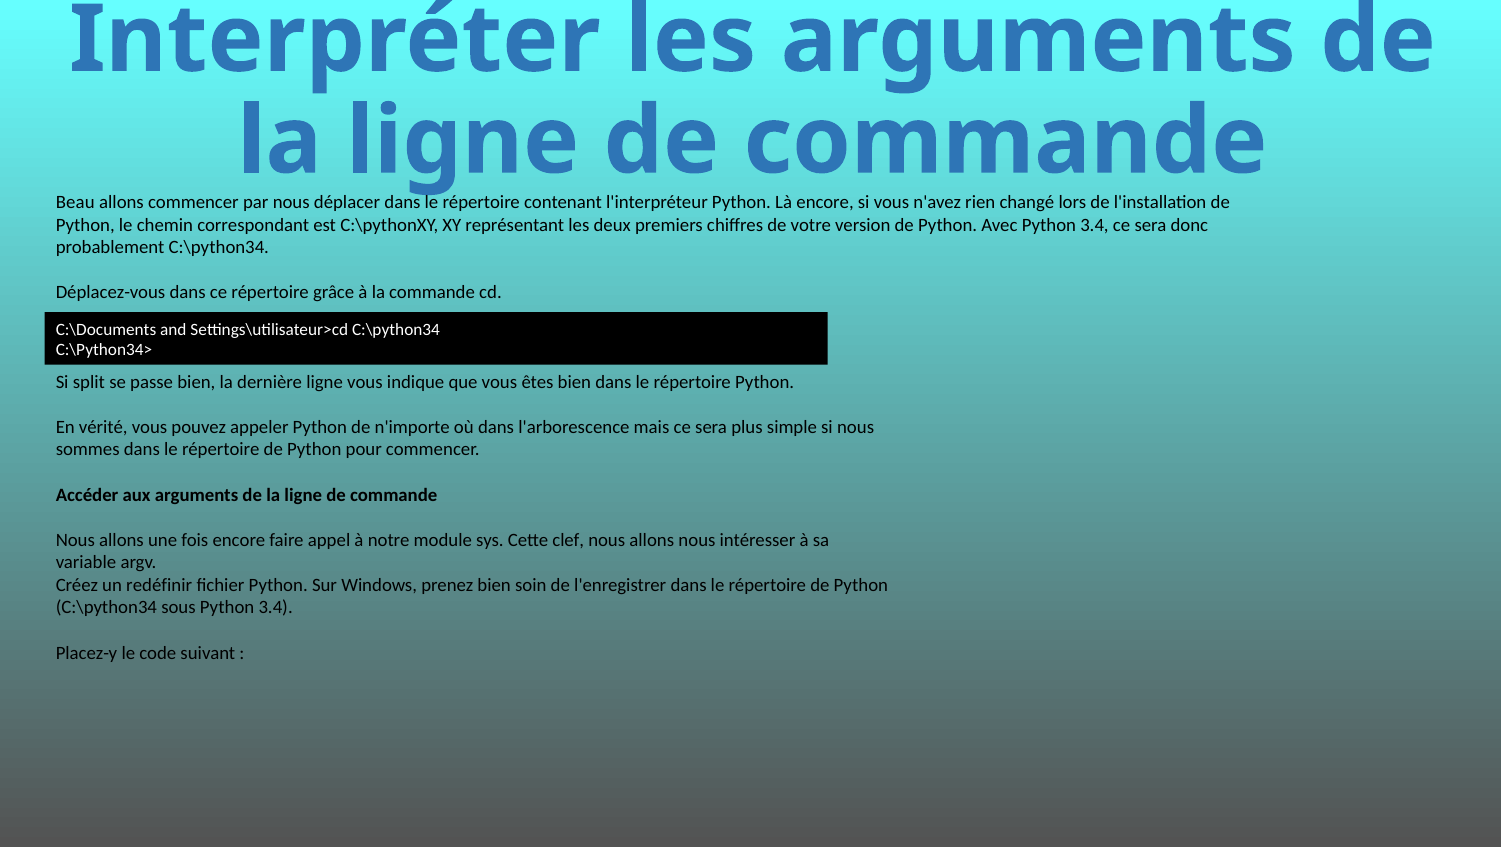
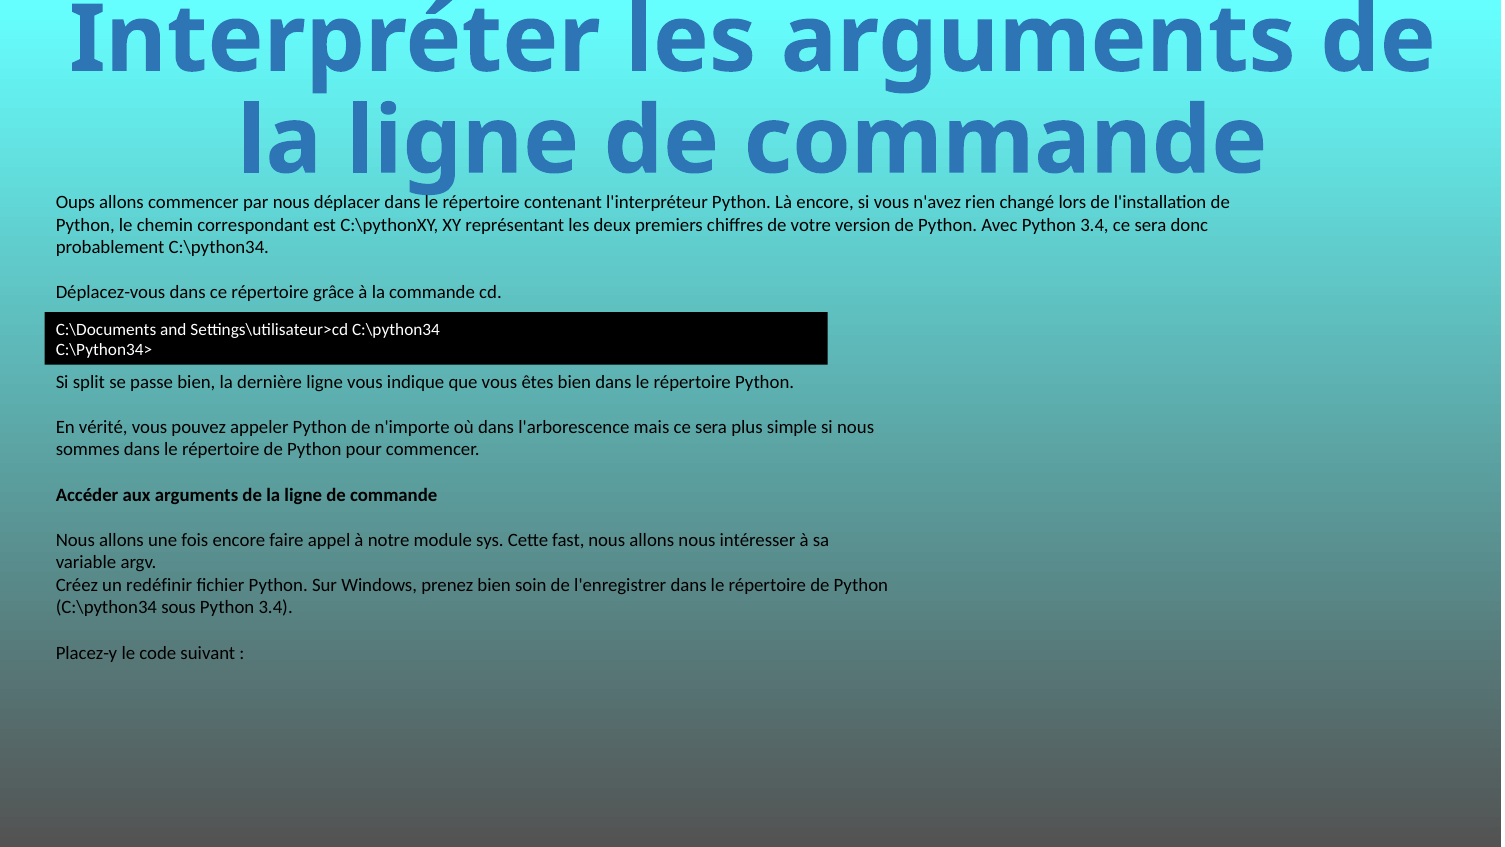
Beau: Beau -> Oups (75, 202)
clef: clef -> fast (568, 540)
